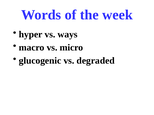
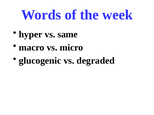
ways: ways -> same (68, 35)
